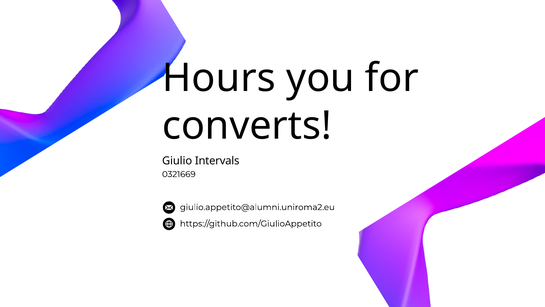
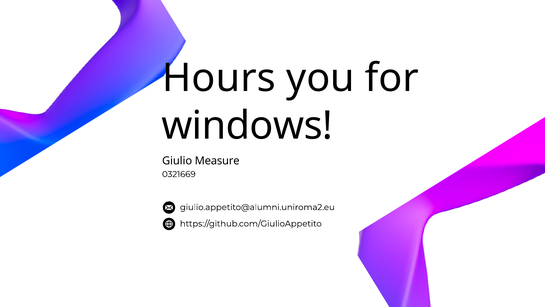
converts: converts -> windows (247, 125)
Intervals: Intervals -> Measure (217, 160)
